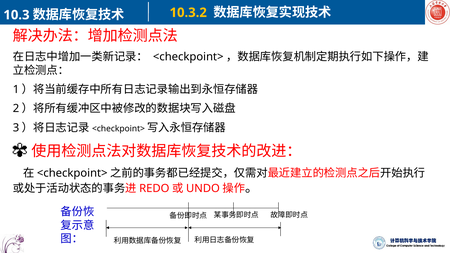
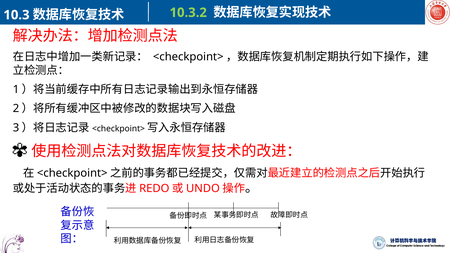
10.3.2 colour: yellow -> light green (188, 13)
